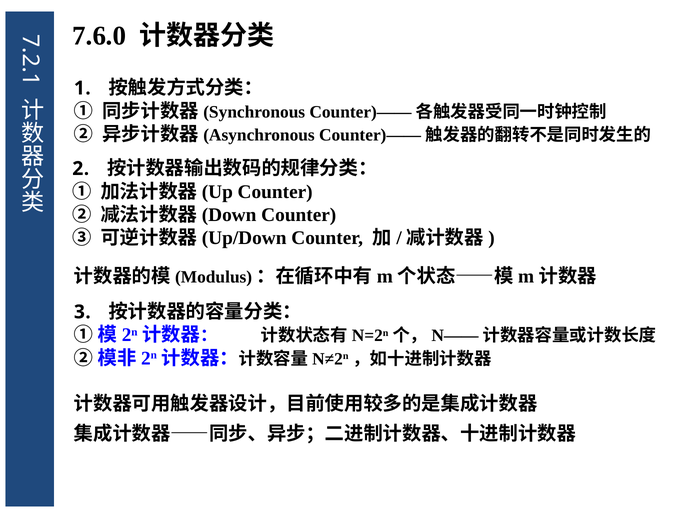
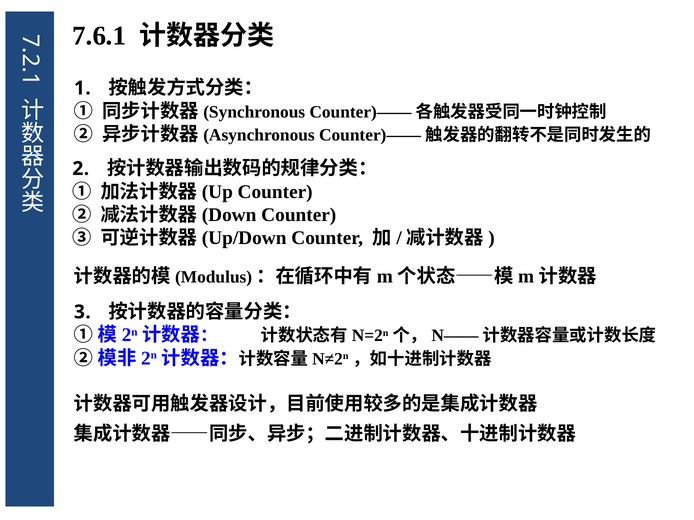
7.6.0: 7.6.0 -> 7.6.1 (99, 36)
